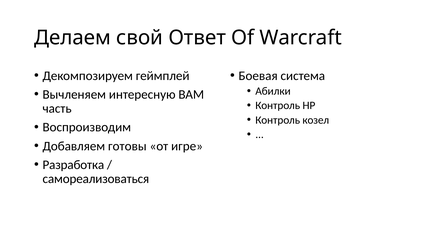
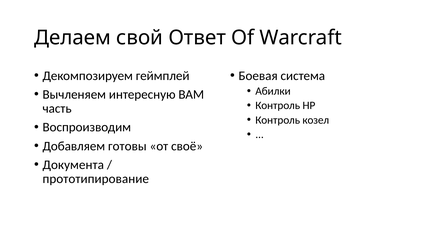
игре: игре -> своё (187, 146)
Разработка: Разработка -> Документа (73, 165)
самореализоваться: самореализоваться -> прототипирование (96, 179)
